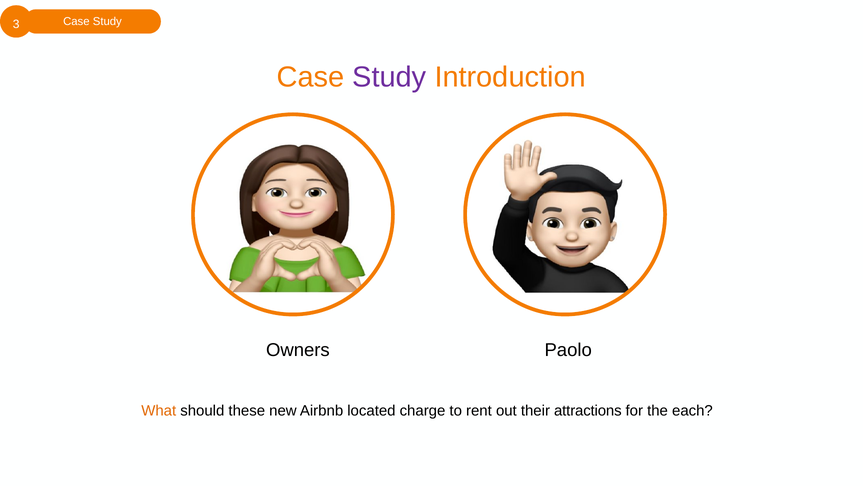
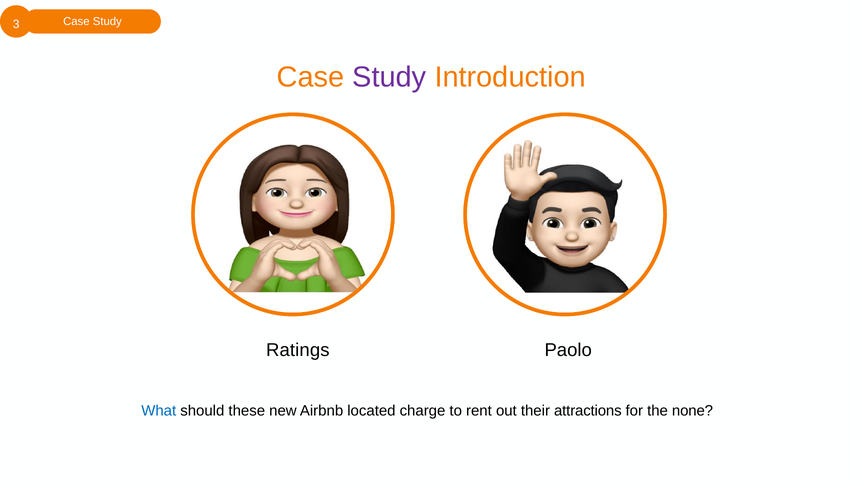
Owners: Owners -> Ratings (298, 350)
What colour: orange -> blue (159, 410)
each: each -> none (693, 410)
